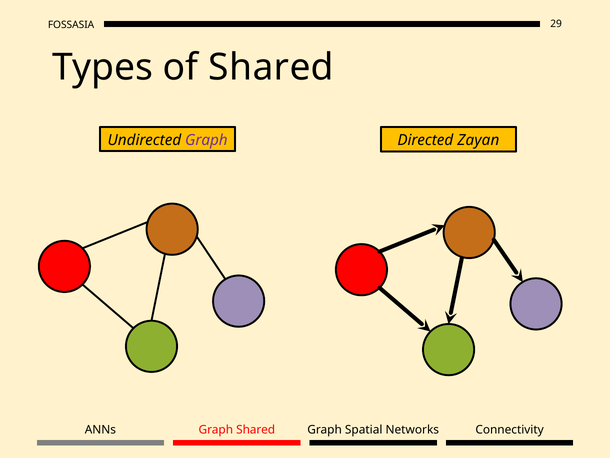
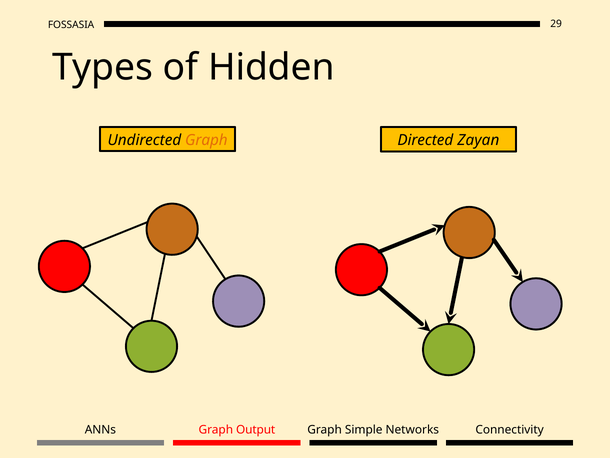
of Shared: Shared -> Hidden (271, 67)
Graph colour: purple -> orange (206, 140)
Graph Shared: Shared -> Output (256, 430)
Spatial: Spatial -> Simple (364, 430)
